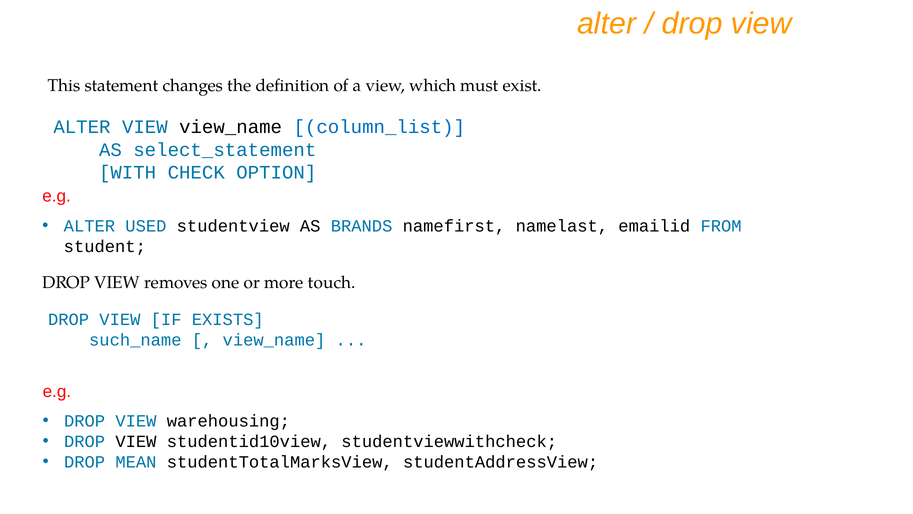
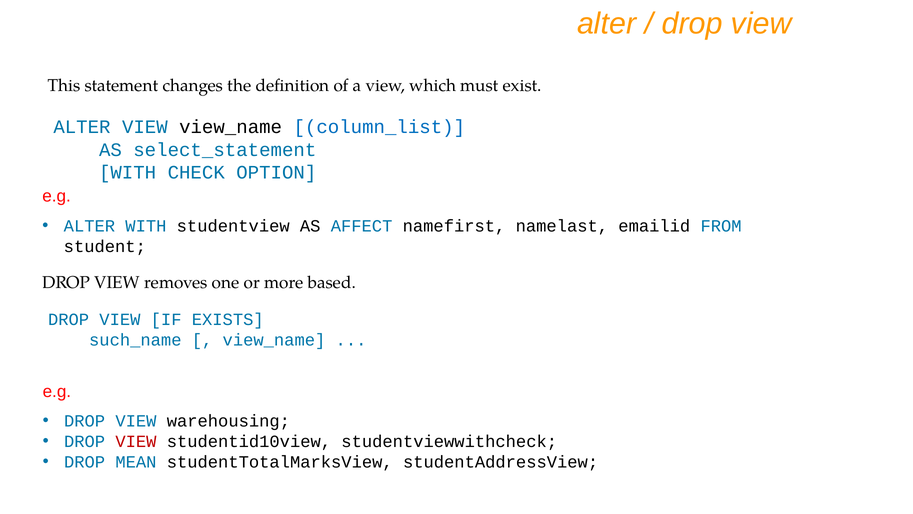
ALTER USED: USED -> WITH (146, 226)
BRANDS: BRANDS -> AFFECT (362, 226)
touch: touch -> based (332, 282)
VIEW colour: black -> red (136, 441)
